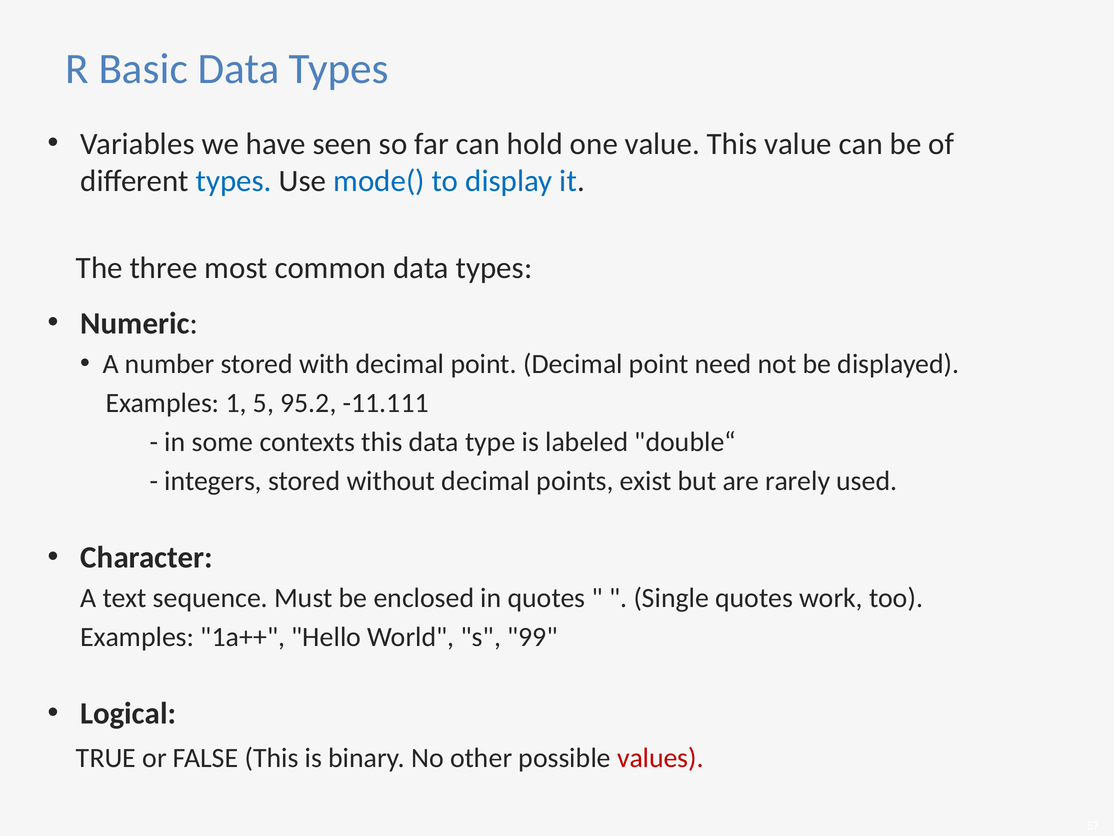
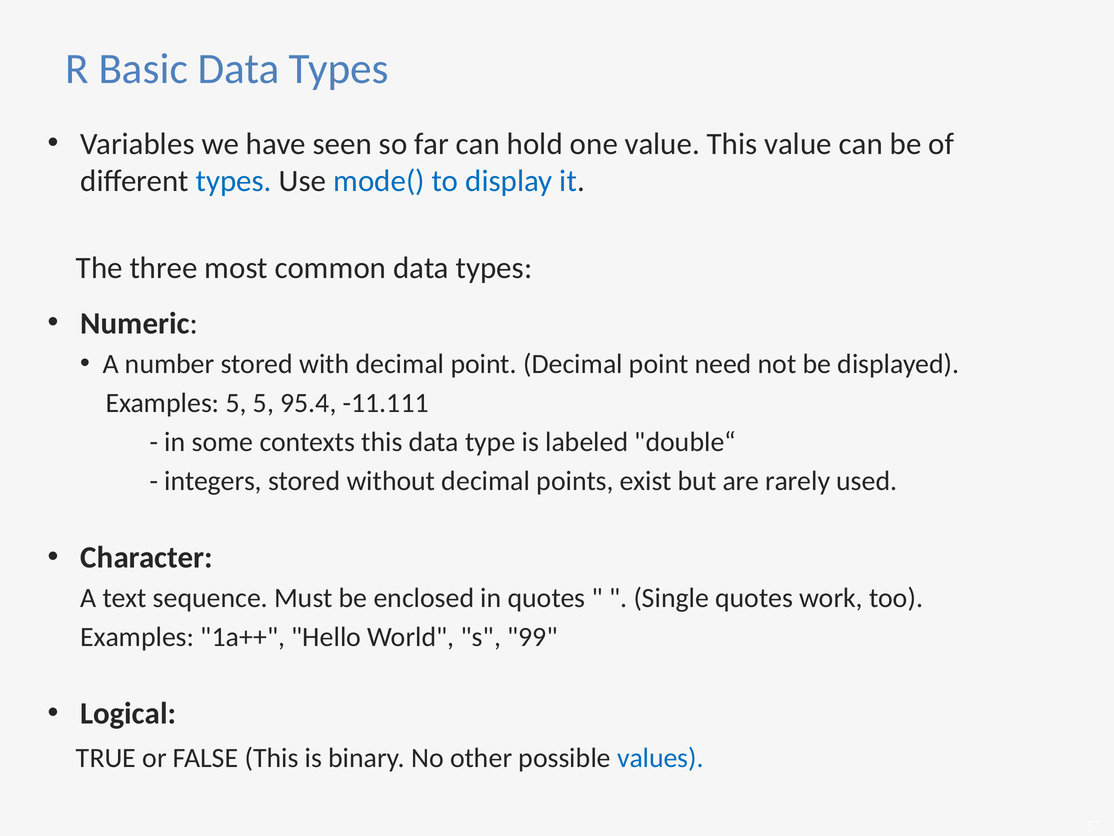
Examples 1: 1 -> 5 (236, 403)
95.2: 95.2 -> 95.4 (308, 403)
values colour: red -> blue (660, 758)
